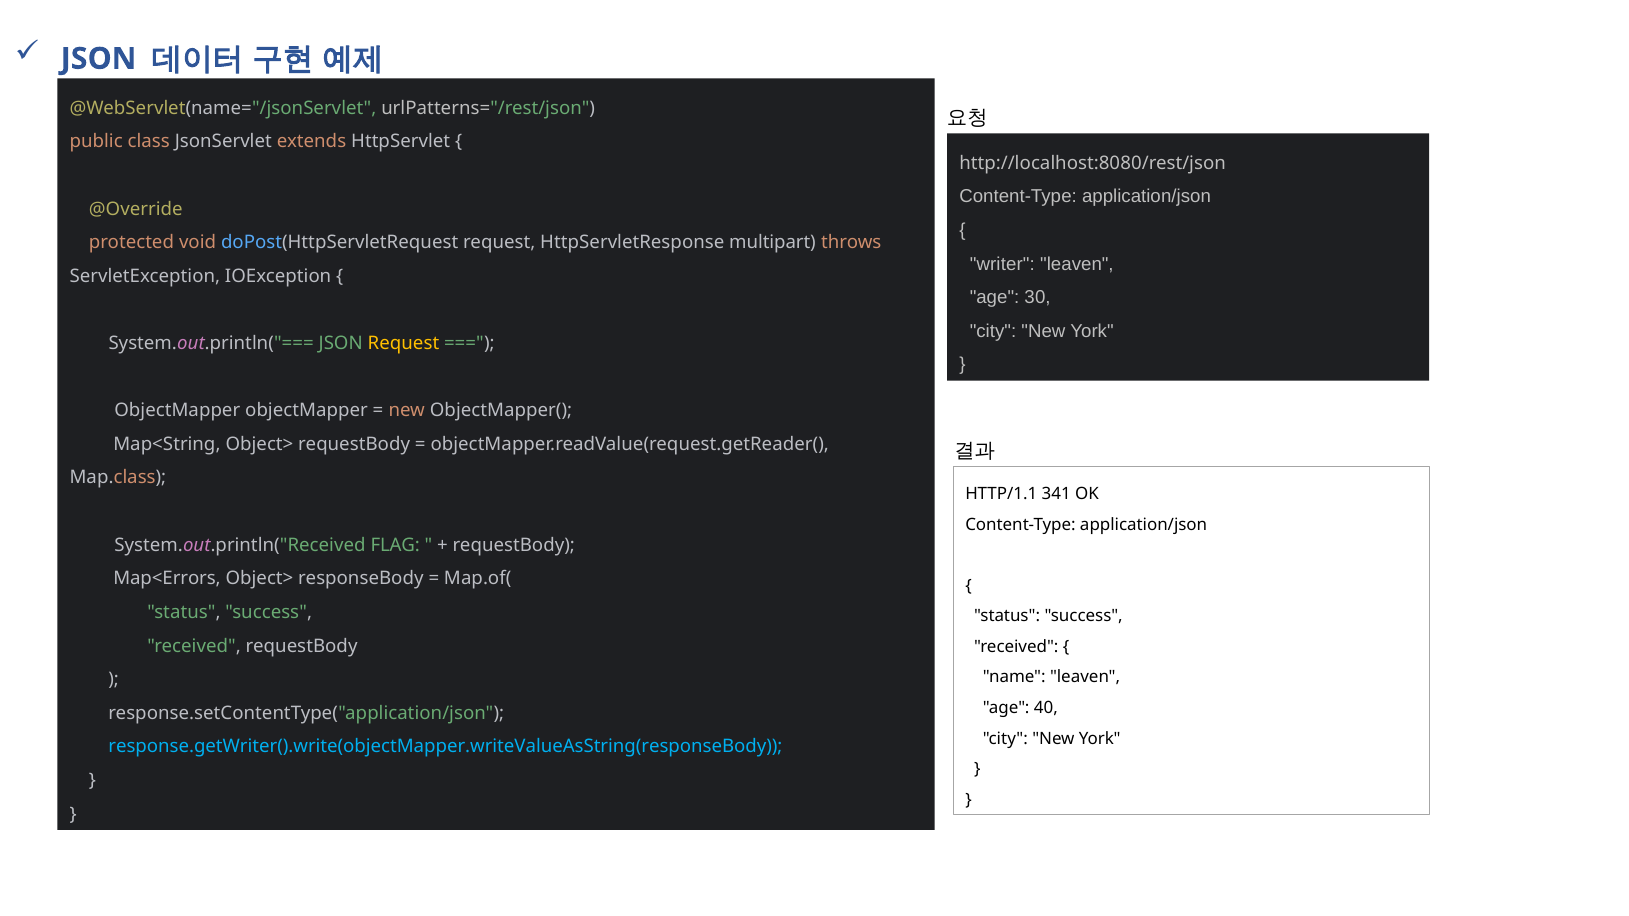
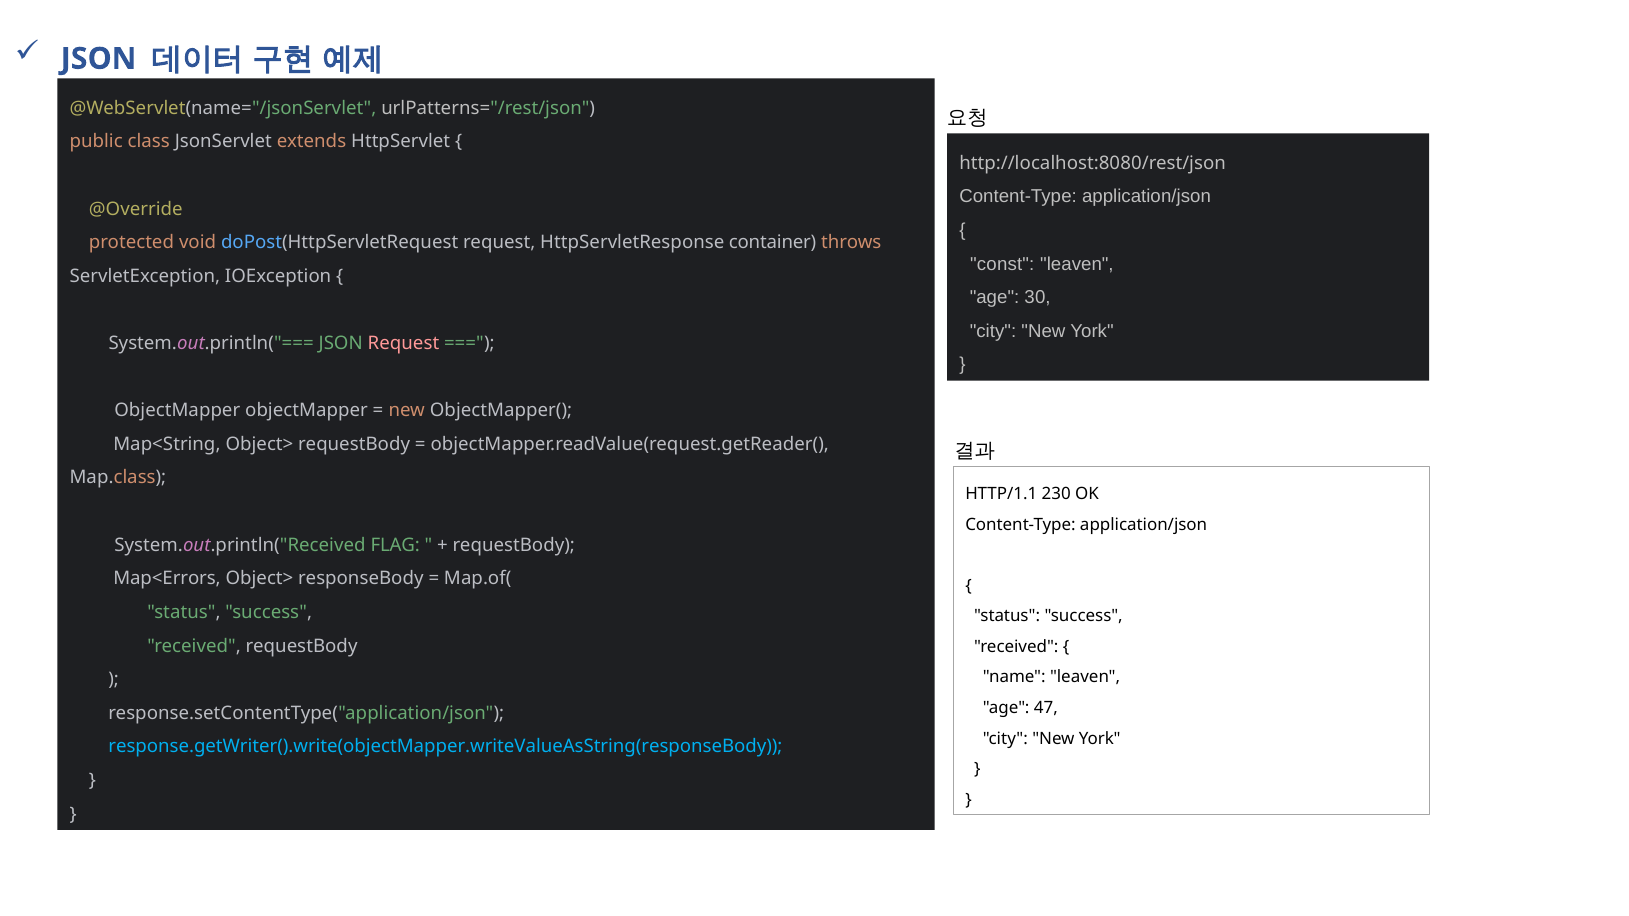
multipart: multipart -> container (773, 243)
writer: writer -> const (1002, 264)
Request colour: yellow -> pink (403, 343)
341: 341 -> 230 (1056, 494)
40: 40 -> 47 (1046, 708)
